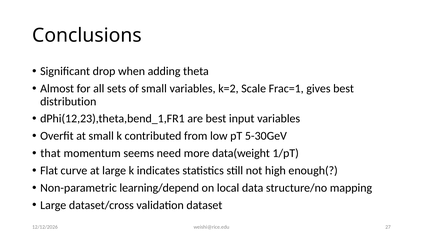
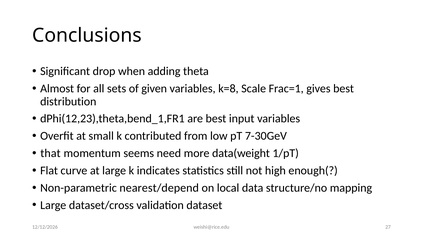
of small: small -> given (154, 89)
k=2: k=2 -> k=8 (228, 89)
5-30GeV: 5-30GeV -> 7-30GeV (266, 136)
learning/depend: learning/depend -> nearest/depend (159, 188)
